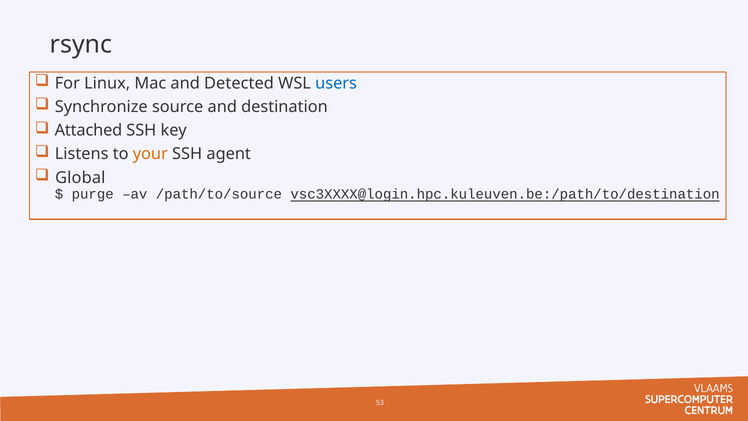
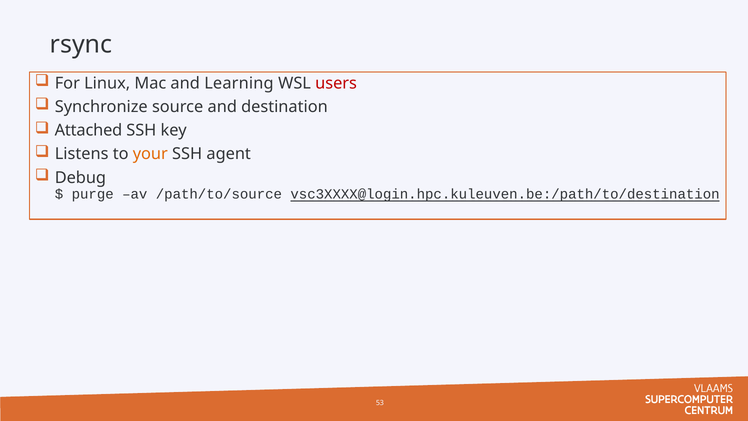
Detected: Detected -> Learning (239, 83)
users colour: blue -> red (336, 83)
Global: Global -> Debug (80, 177)
